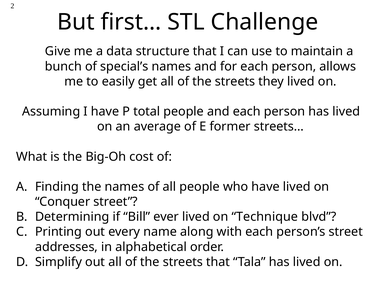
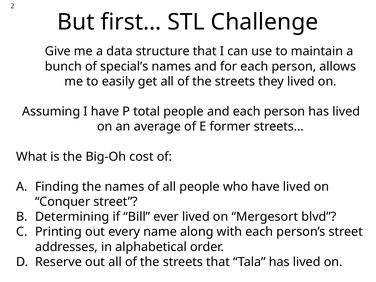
Technique: Technique -> Mergesort (265, 217)
Simplify: Simplify -> Reserve (58, 262)
